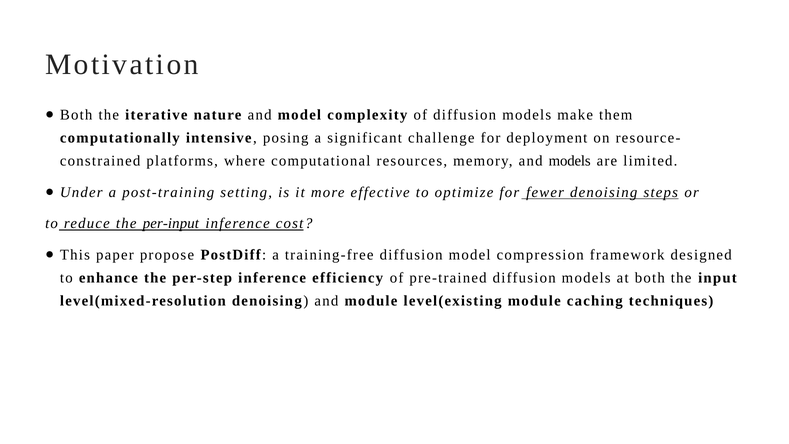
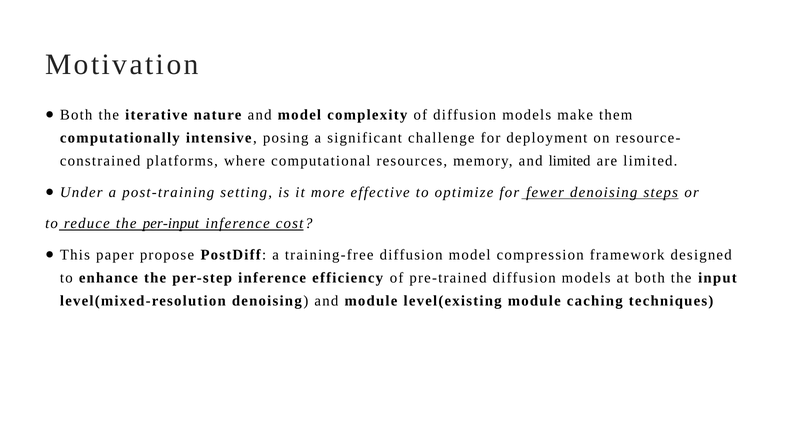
and models: models -> limited (570, 161)
